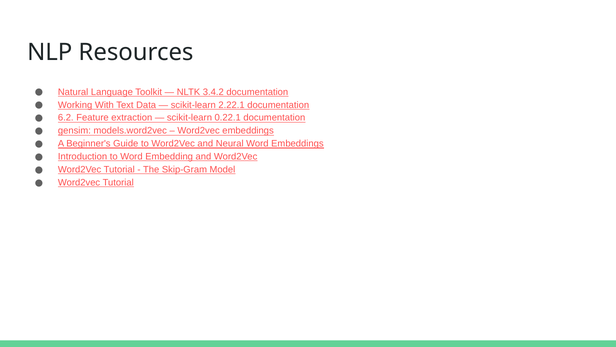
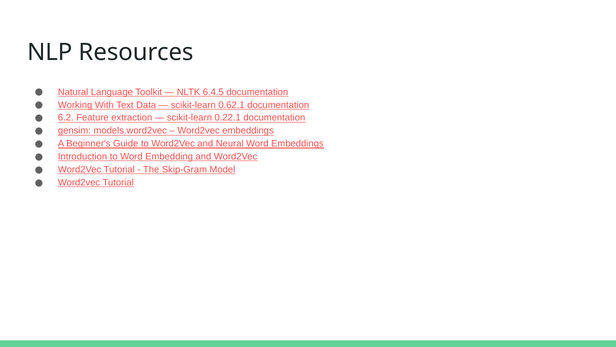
3.4.2: 3.4.2 -> 6.4.5 (213, 92)
2.22.1: 2.22.1 -> 0.62.1 (232, 105)
